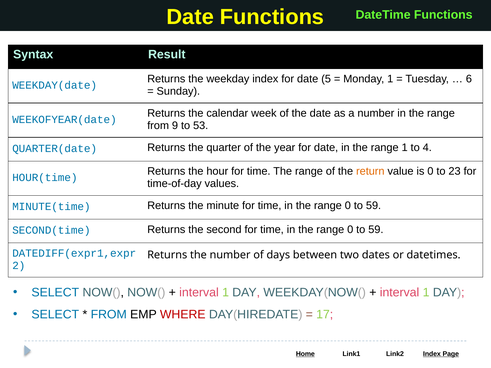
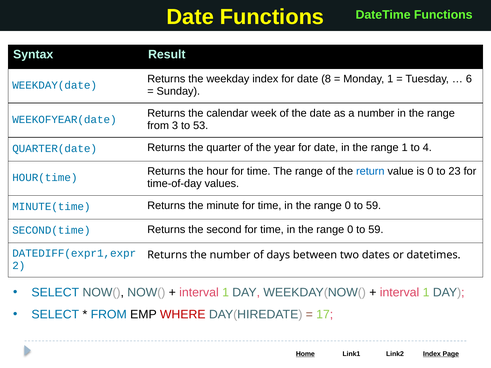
5: 5 -> 8 (326, 79)
9: 9 -> 3 (175, 126)
return colour: orange -> blue (370, 171)
